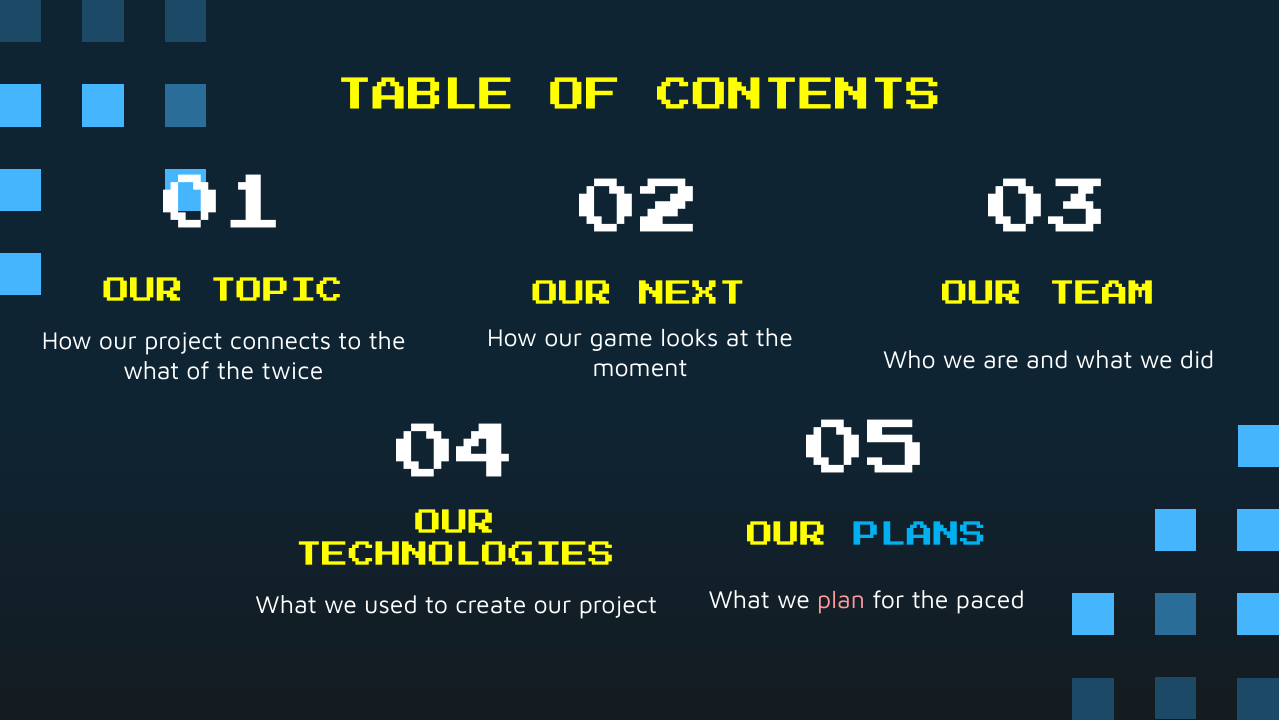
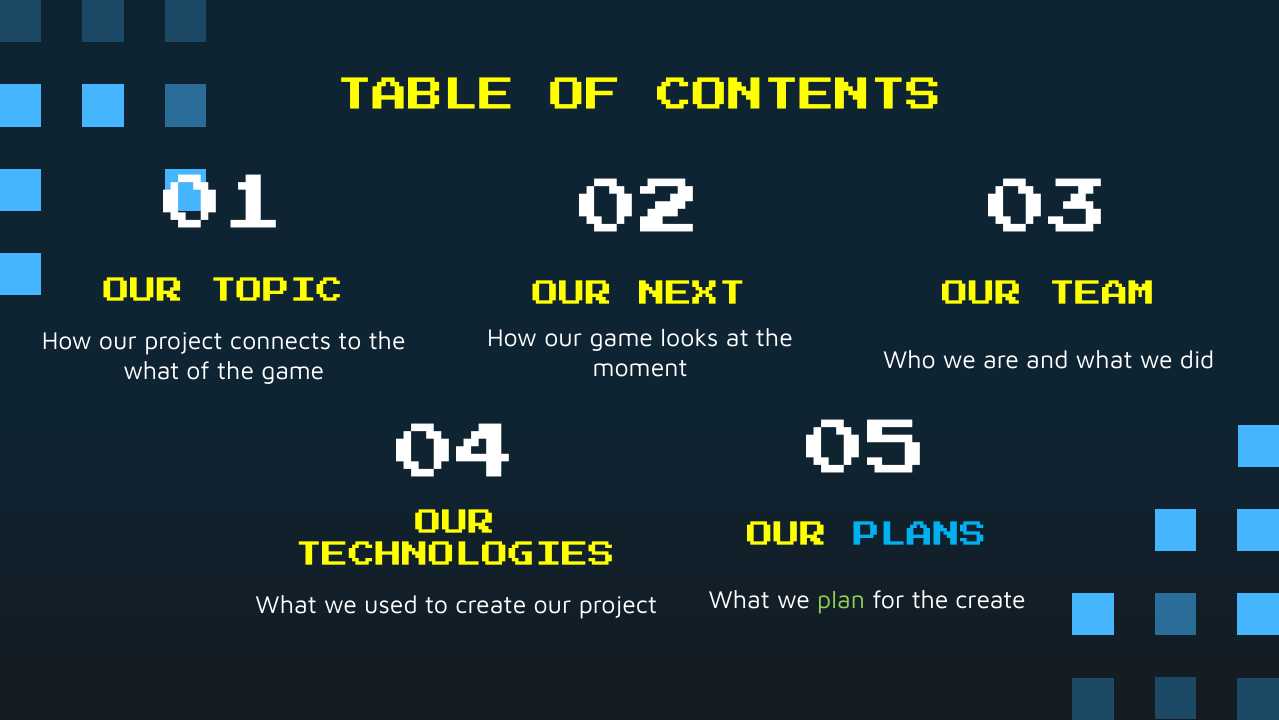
the twice: twice -> game (293, 371)
plan colour: pink -> light green (841, 600)
the paced: paced -> create (991, 600)
